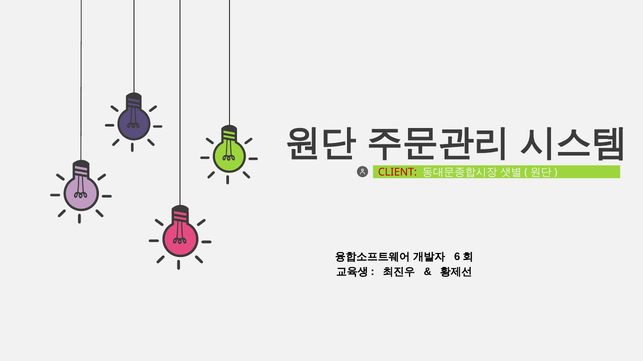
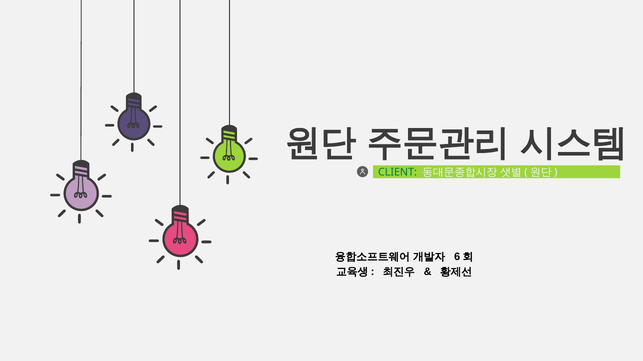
CLIENT colour: red -> green (397, 173)
